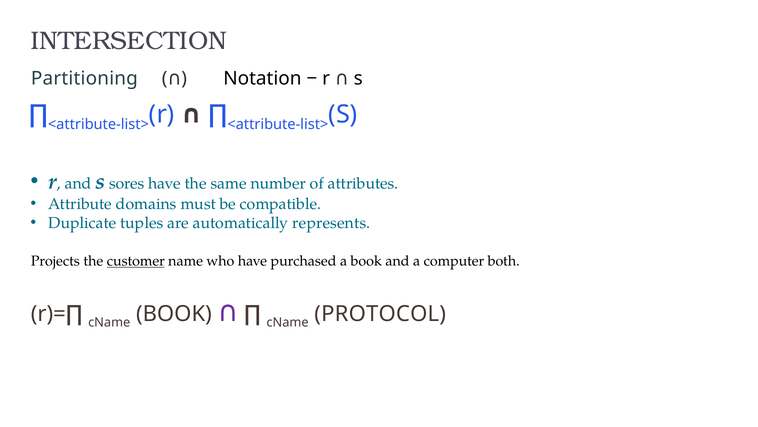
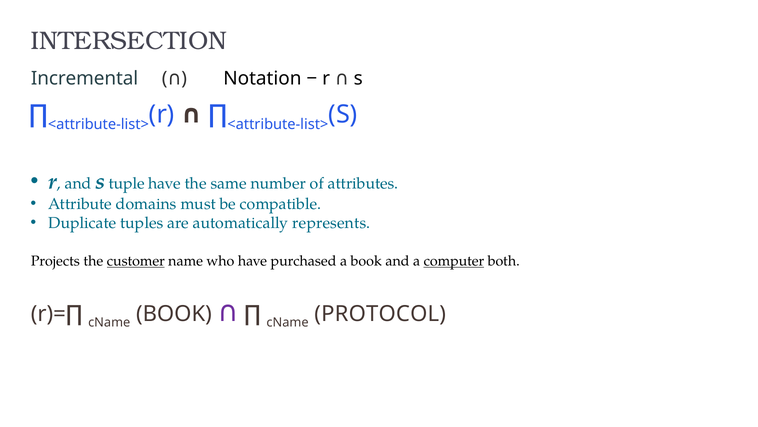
Partitioning: Partitioning -> Incremental (85, 78)
sores: sores -> tuple (127, 183)
computer underline: none -> present (454, 261)
